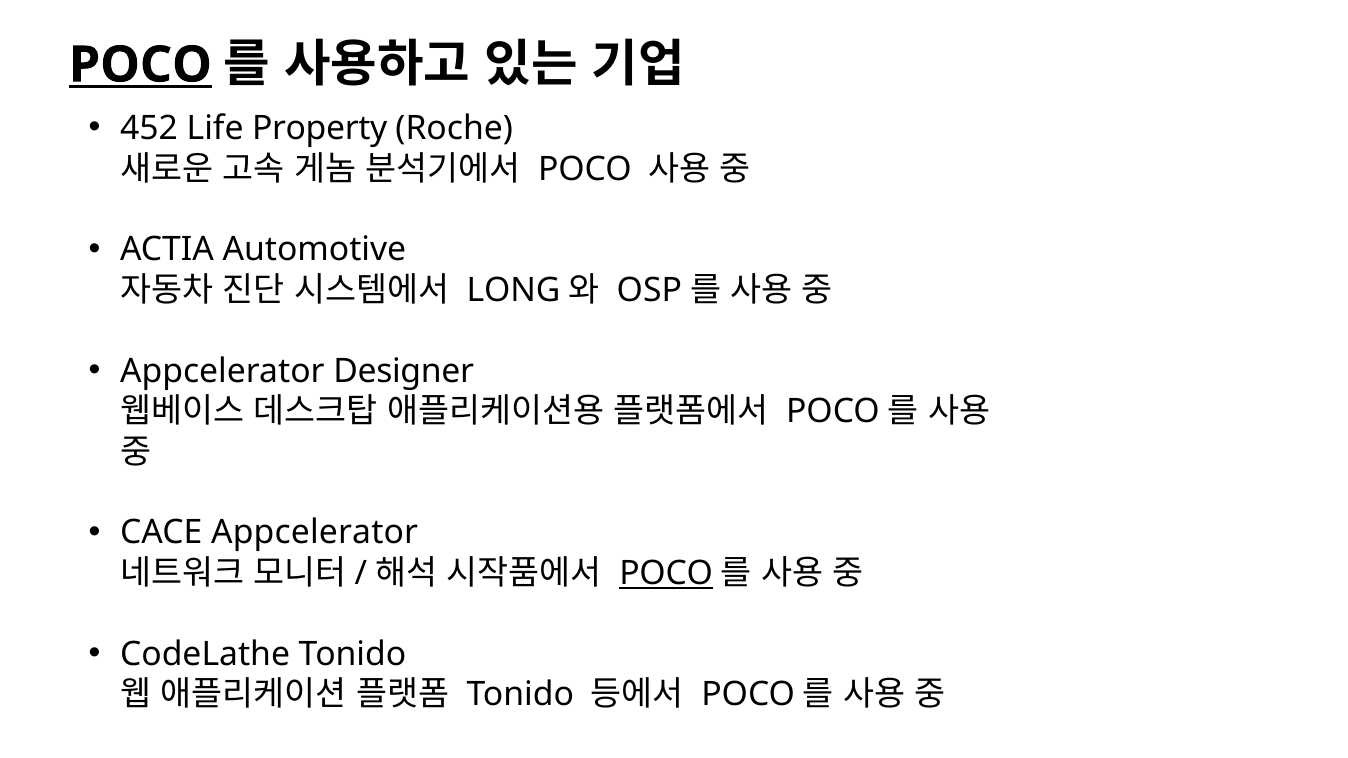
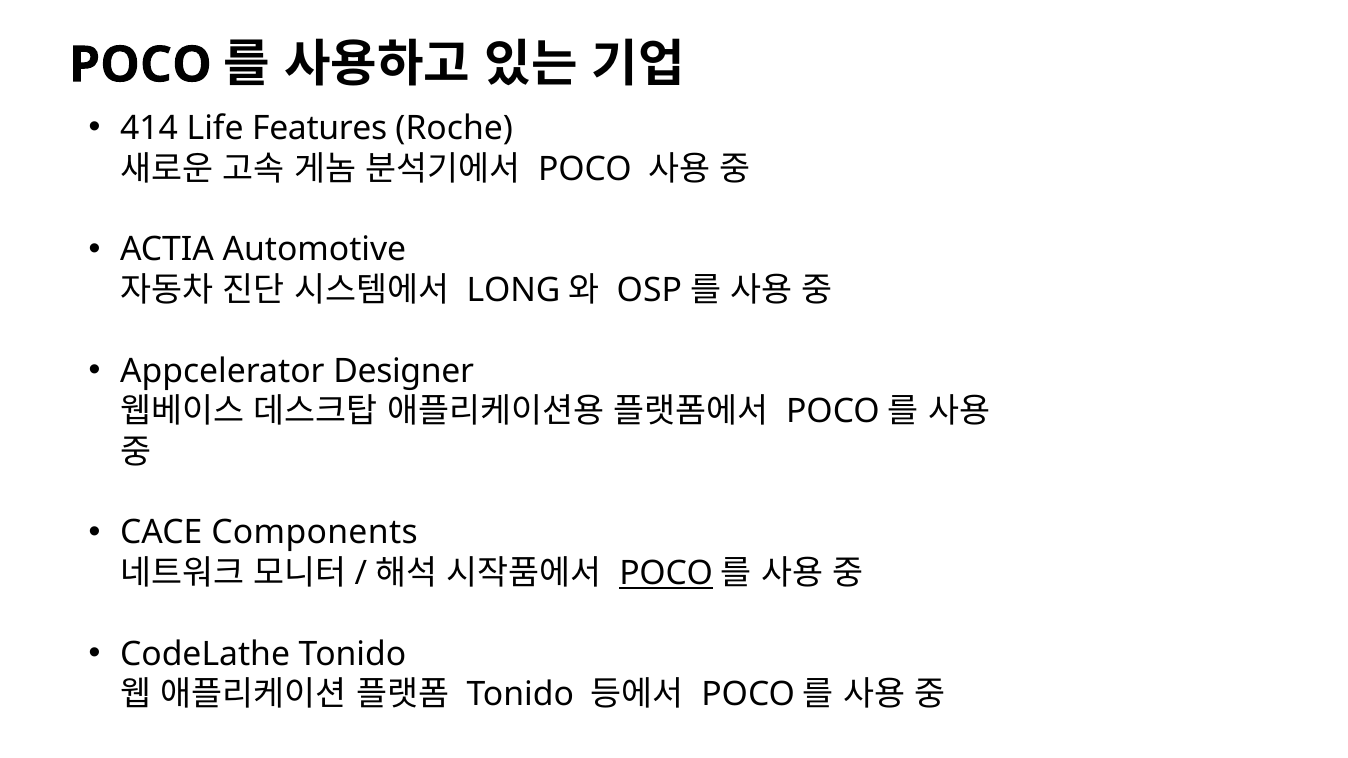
POCO underline: present -> none (140, 65)
452: 452 -> 414 (149, 129)
Property: Property -> Features (320, 129)
CACE Appcelerator: Appcelerator -> Components (314, 533)
